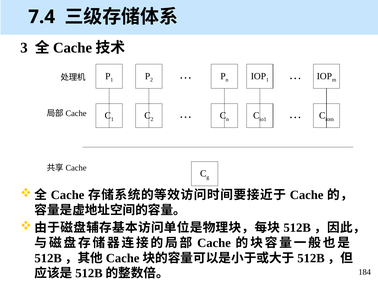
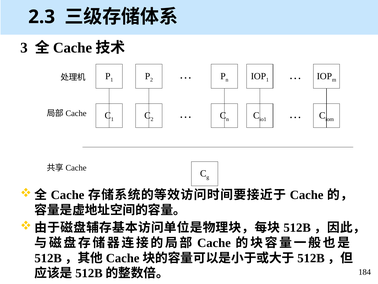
7.4: 7.4 -> 2.3 (42, 17)
